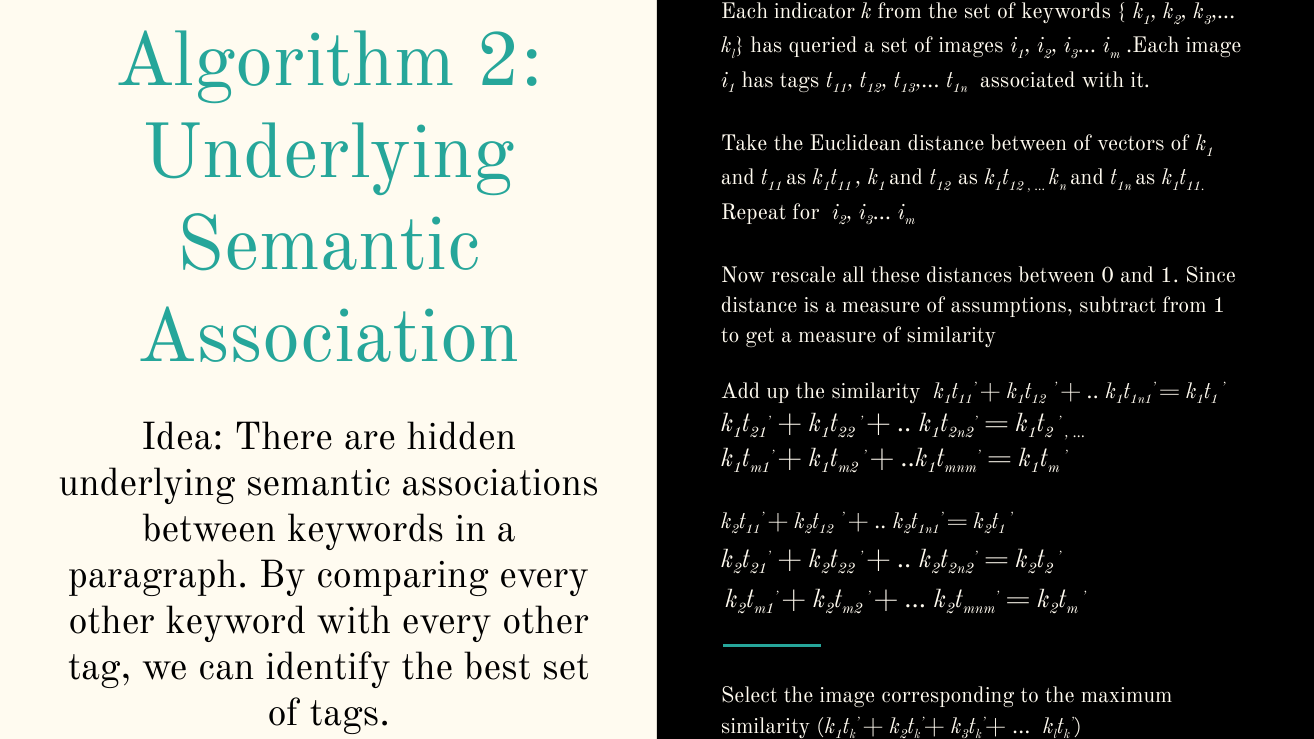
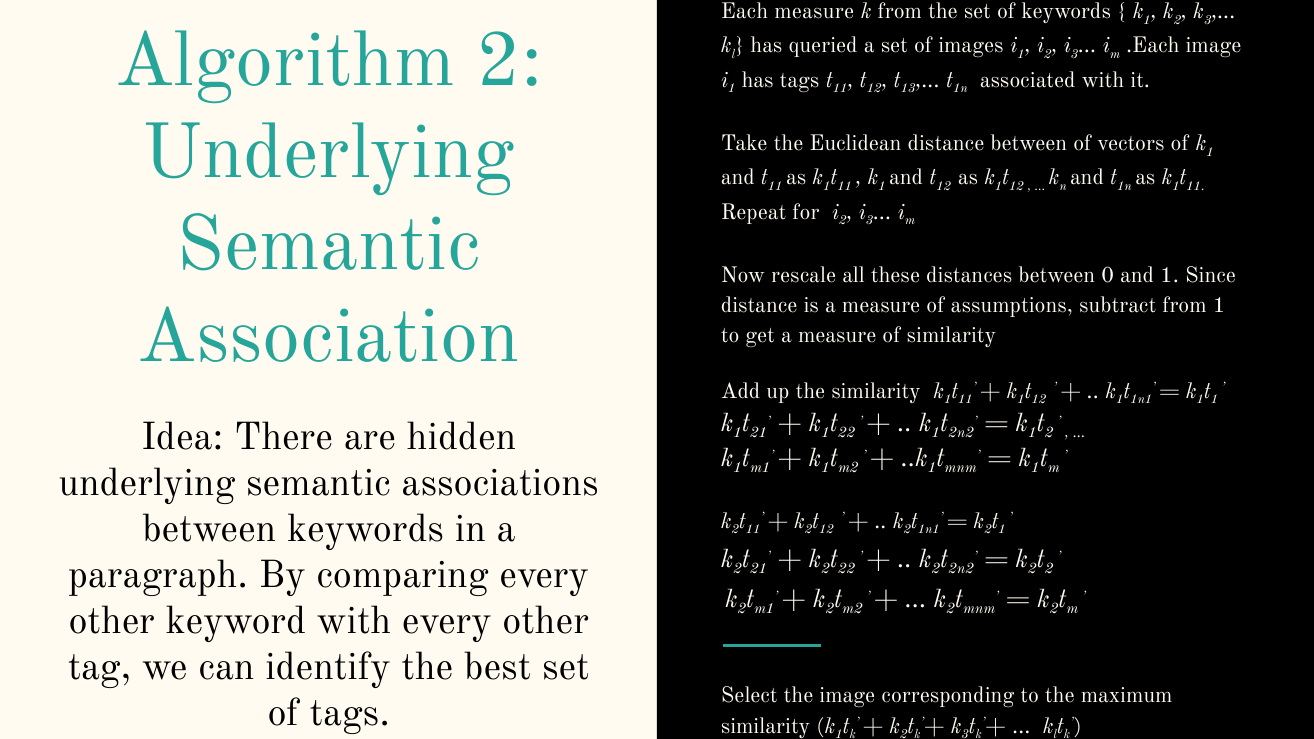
Each indicator: indicator -> measure (814, 11)
